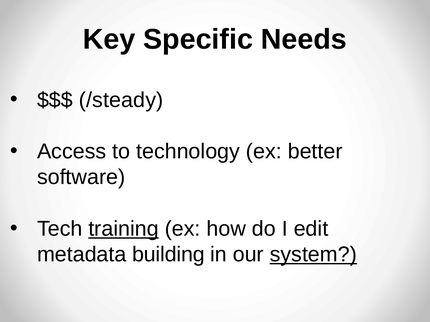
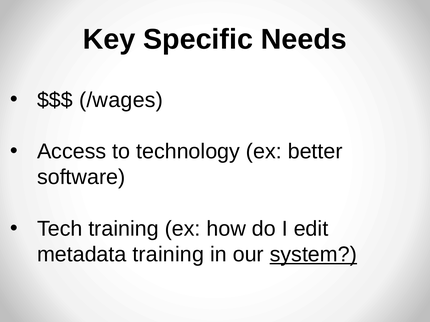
/steady: /steady -> /wages (121, 100)
training underline: present -> none (124, 229)
metadata building: building -> training (168, 255)
